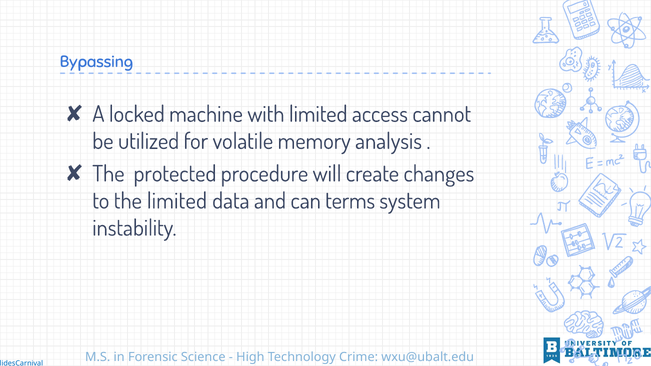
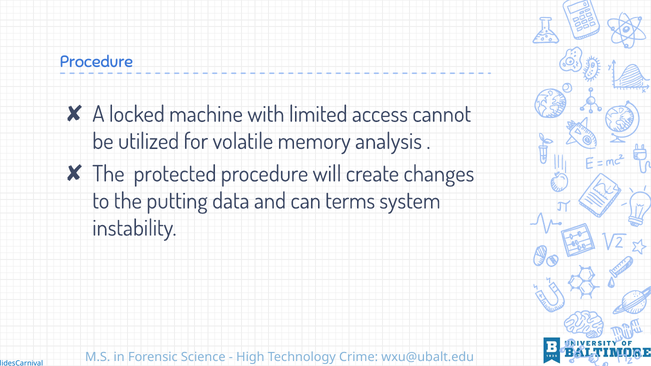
Bypassing: Bypassing -> Procedure (96, 62)
the limited: limited -> putting (177, 201)
